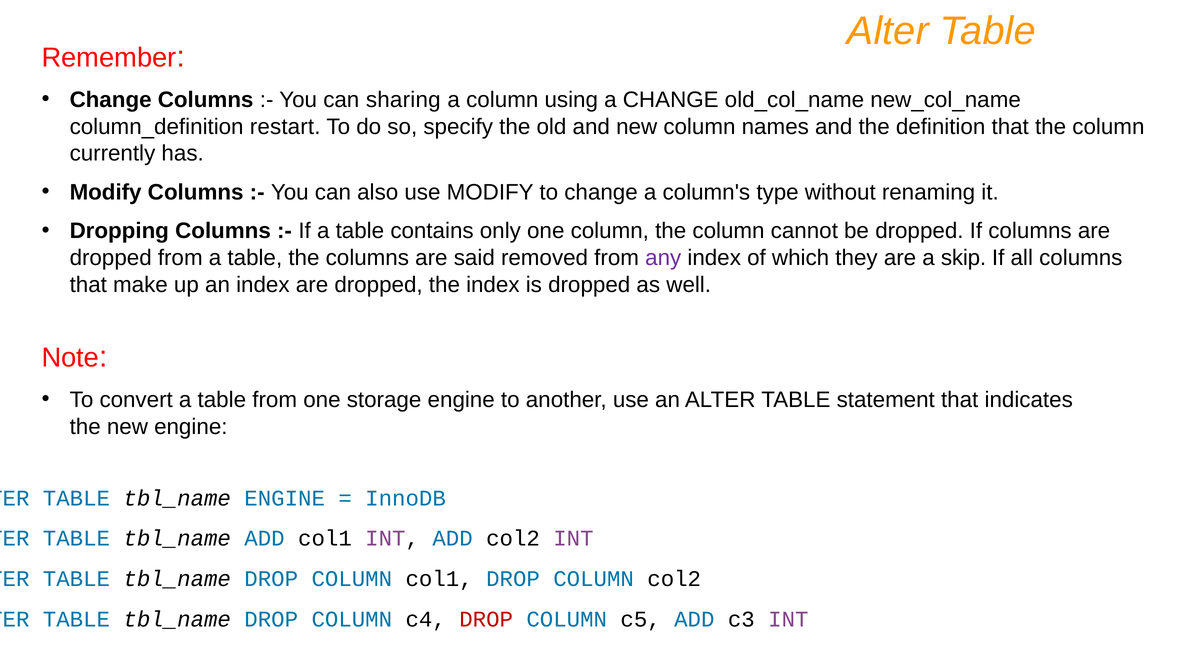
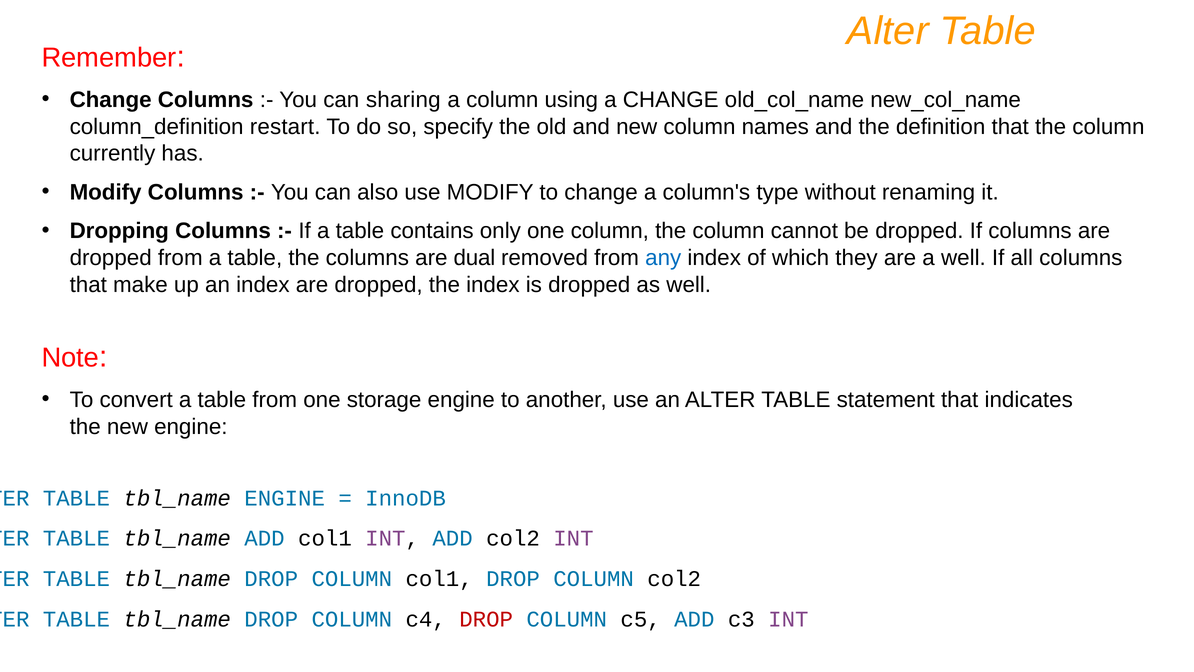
said: said -> dual (474, 258)
any colour: purple -> blue (663, 258)
a skip: skip -> well (963, 258)
